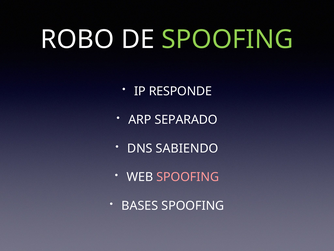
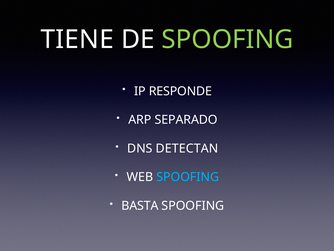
ROBO: ROBO -> TIENE (77, 39)
SABIENDO: SABIENDO -> DETECTAN (187, 148)
SPOOFING colour: pink -> light blue (188, 177)
BASES: BASES -> BASTA (140, 205)
